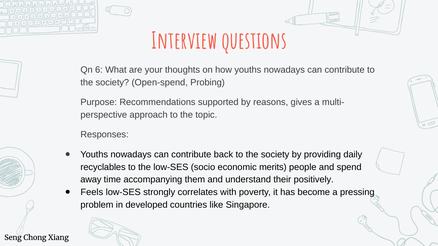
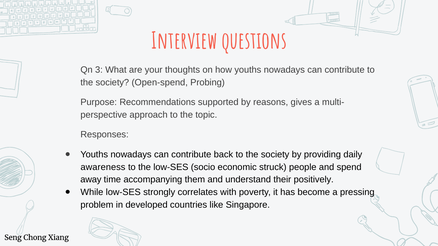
6: 6 -> 3 (99, 70)
recyclables: recyclables -> awareness (103, 167)
merits: merits -> struck (273, 167)
Feels: Feels -> While (92, 192)
